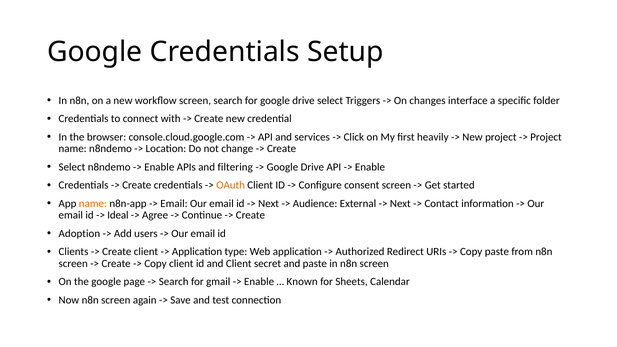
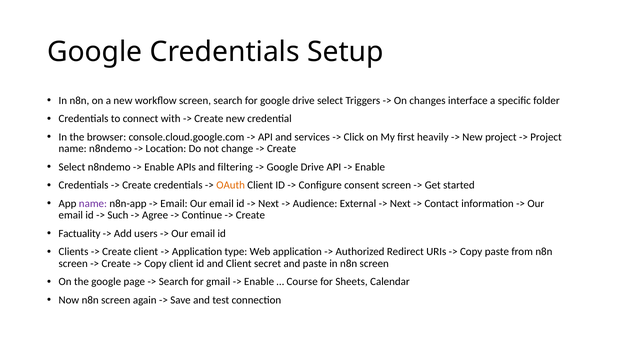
name colour: orange -> purple (93, 204)
Ideal: Ideal -> Such (118, 215)
Adoption: Adoption -> Factuality (79, 234)
Known: Known -> Course (302, 282)
